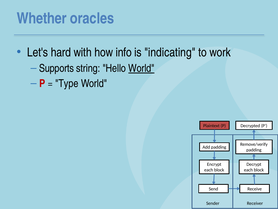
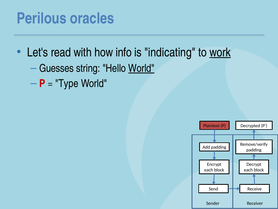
Whether: Whether -> Perilous (42, 18)
hard: hard -> read (61, 52)
work underline: none -> present (220, 52)
Supports: Supports -> Guesses (56, 68)
